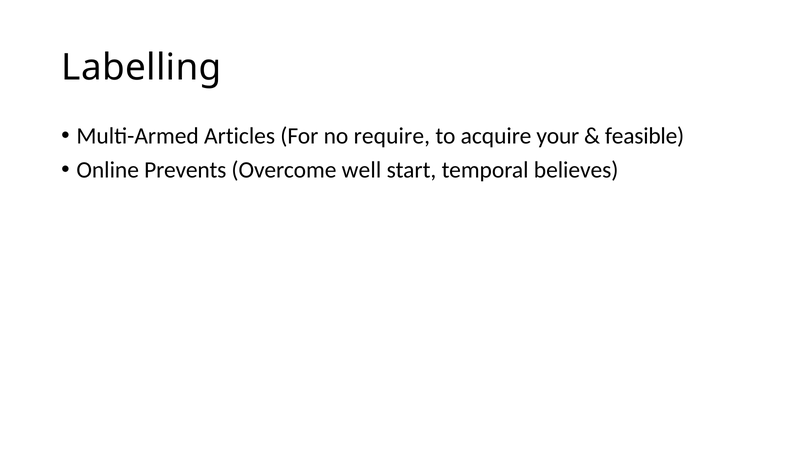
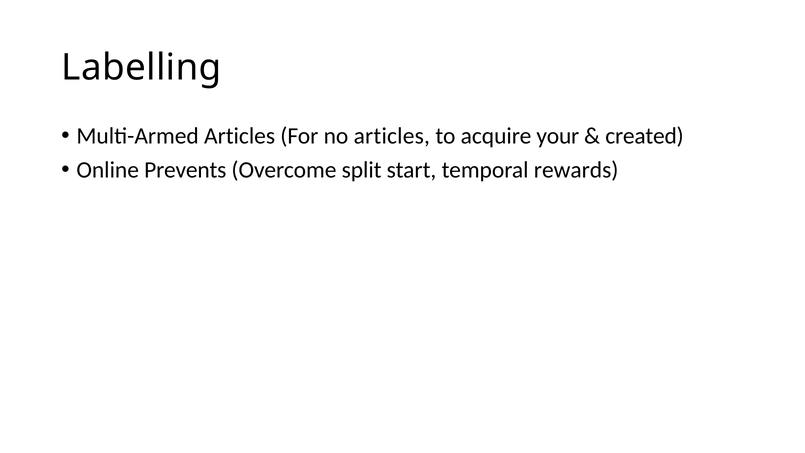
no require: require -> articles (392, 136)
feasible: feasible -> created (645, 136)
well: well -> split (362, 170)
believes: believes -> rewards (576, 170)
